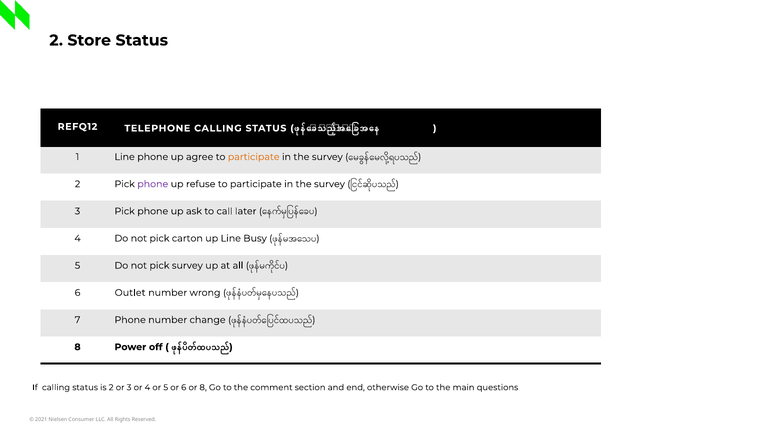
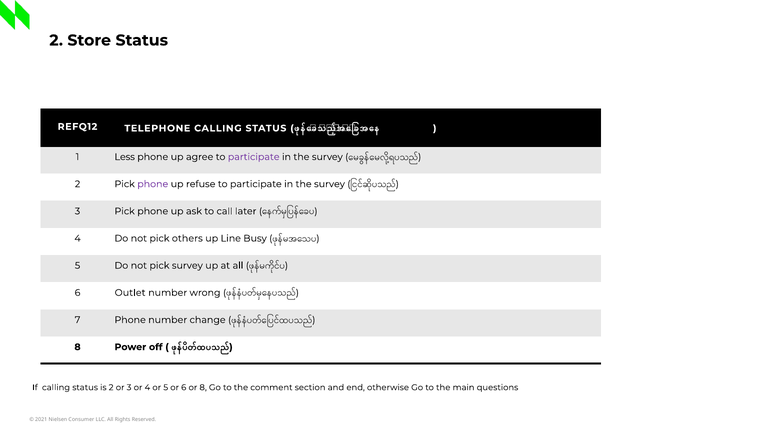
1 Line: Line -> Less (125, 157)
participate colour: orange -> purple (254, 157)
carton: carton -> others (187, 238)
